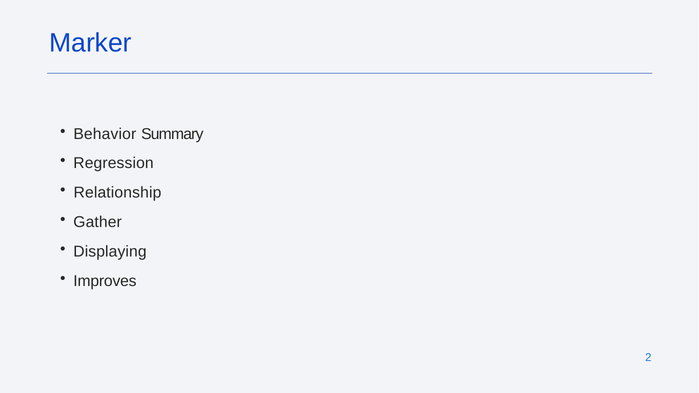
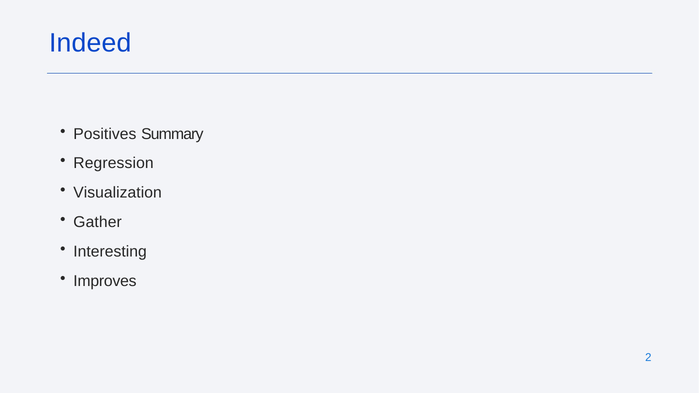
Marker: Marker -> Indeed (90, 43)
Behavior: Behavior -> Positives (105, 134)
Relationship: Relationship -> Visualization (118, 193)
Displaying: Displaying -> Interesting (110, 252)
